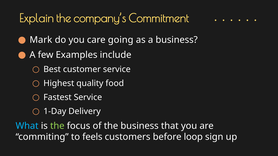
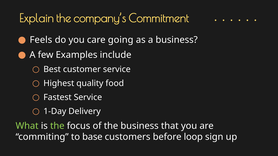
Mark: Mark -> Feels (41, 40)
What colour: light blue -> light green (27, 126)
feels: feels -> base (92, 137)
